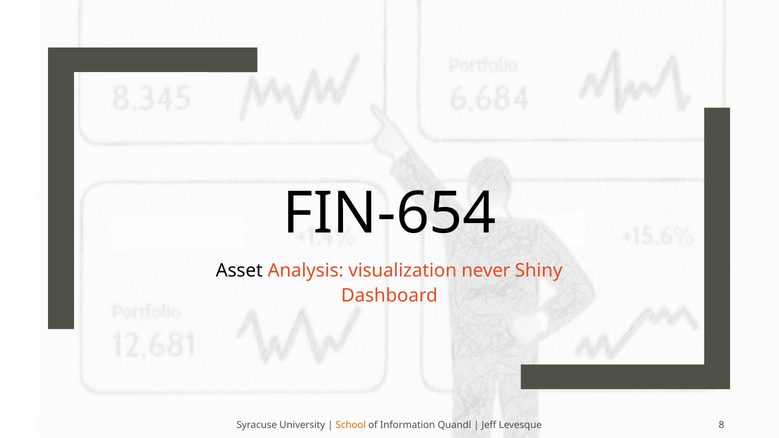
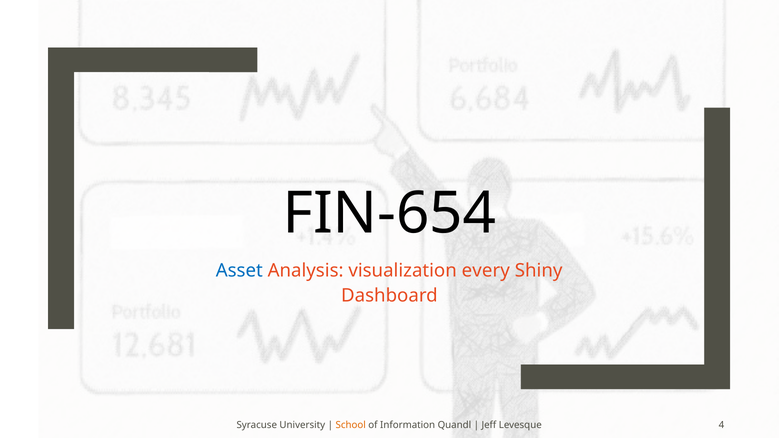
Asset colour: black -> blue (239, 271)
never: never -> every (486, 271)
8: 8 -> 4 (721, 425)
